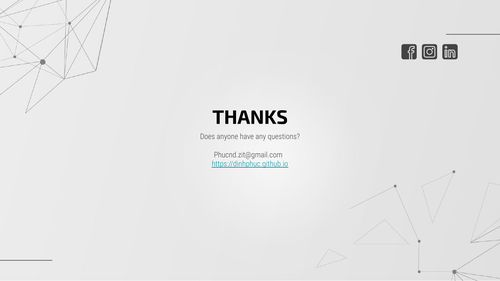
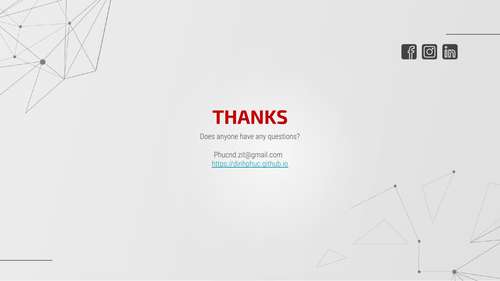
THANKS colour: black -> red (250, 118)
